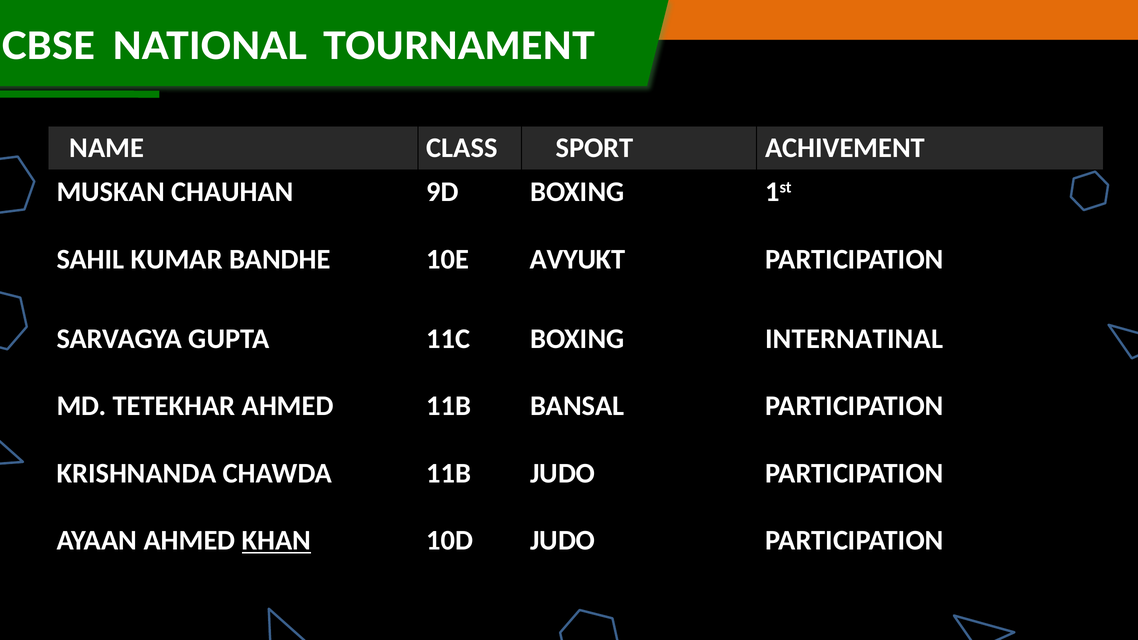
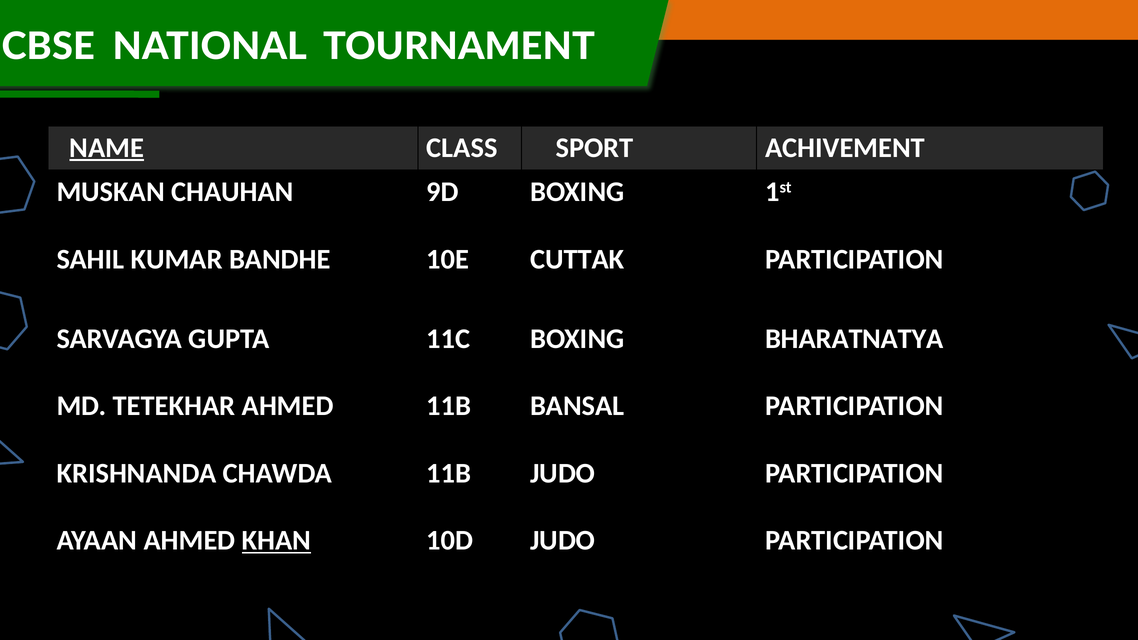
NAME underline: none -> present (107, 148)
AVYUKT: AVYUKT -> CUTTAK (577, 259)
INTERNATINAL: INTERNATINAL -> BHARATNATYA (854, 339)
